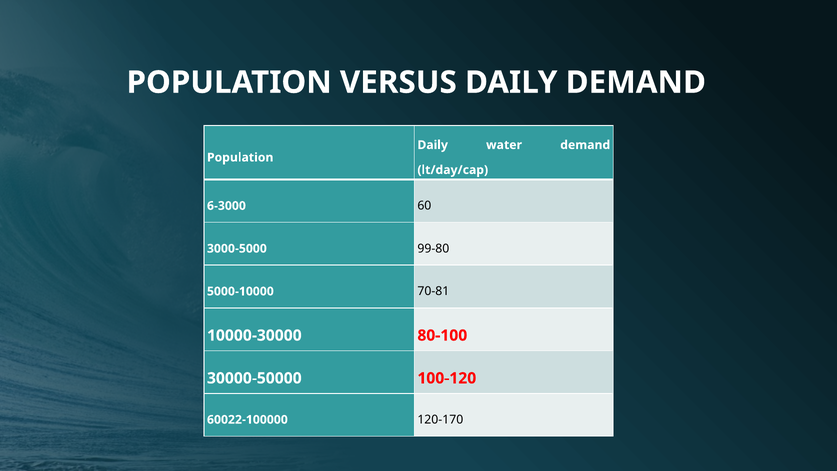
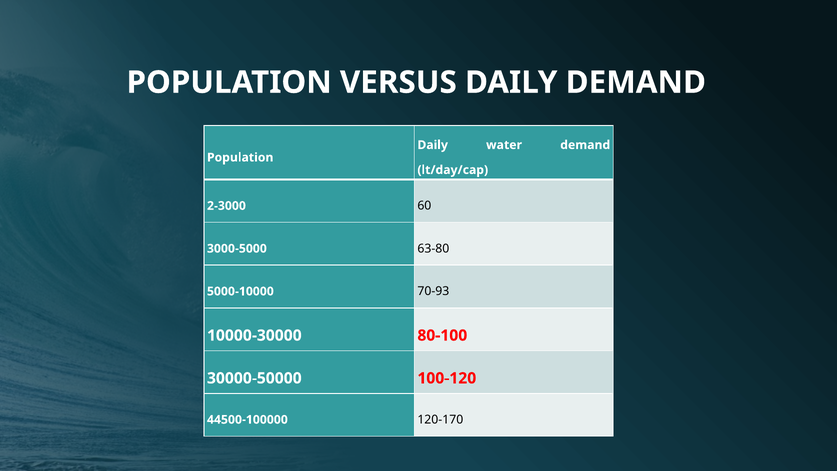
6-3000: 6-3000 -> 2-3000 (226, 206)
99-80: 99-80 -> 63-80 (433, 249)
70-81: 70-81 -> 70-93 (433, 291)
60022-100000: 60022-100000 -> 44500-100000 (247, 420)
